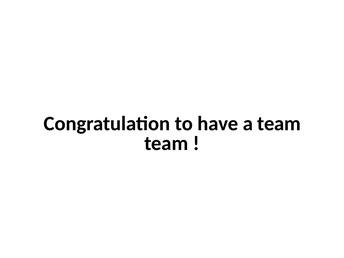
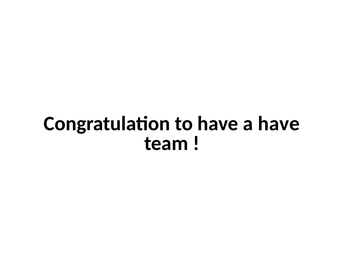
a team: team -> have (279, 124)
